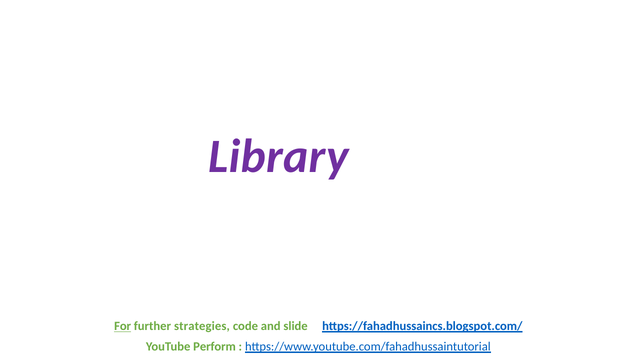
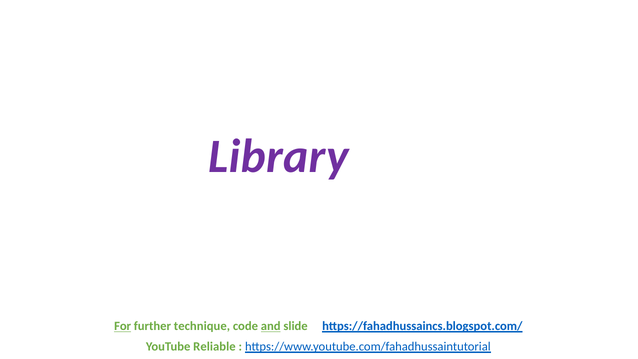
strategies: strategies -> technique (202, 326)
and underline: none -> present (271, 326)
Perform: Perform -> Reliable (214, 347)
